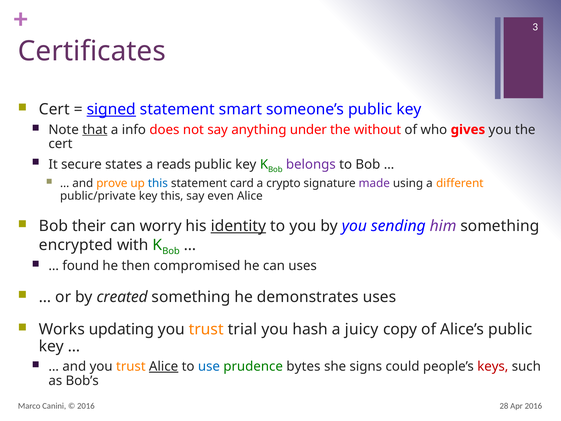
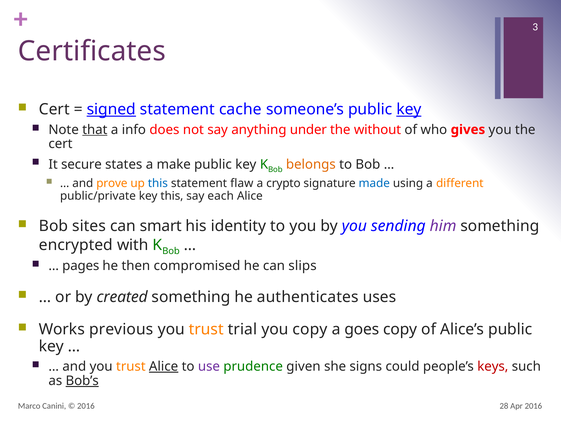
smart: smart -> cache (240, 109)
key underline: none -> present (409, 109)
reads: reads -> make (174, 165)
belongs colour: purple -> orange (311, 165)
card: card -> flaw (242, 183)
made colour: purple -> blue (374, 183)
even: even -> each (221, 196)
their: their -> sites (89, 226)
worry: worry -> smart (161, 226)
identity underline: present -> none (238, 226)
found: found -> pages (81, 266)
can uses: uses -> slips (303, 266)
demonstrates: demonstrates -> authenticates (308, 297)
updating: updating -> previous (121, 329)
you hash: hash -> copy (310, 329)
juicy: juicy -> goes (362, 329)
use colour: blue -> purple (209, 366)
bytes: bytes -> given (303, 366)
Bob’s underline: none -> present (82, 381)
